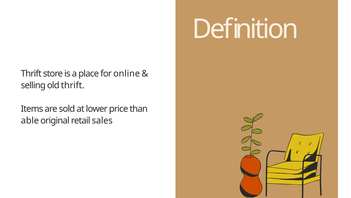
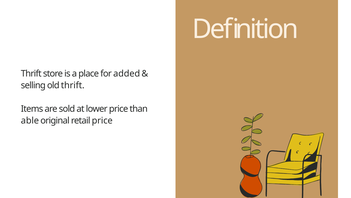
online: online -> added (127, 73)
retail sales: sales -> price (102, 120)
